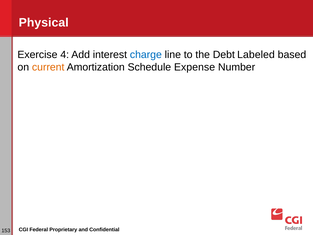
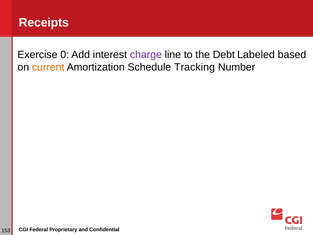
Physical: Physical -> Receipts (44, 23)
4: 4 -> 0 (65, 55)
charge colour: blue -> purple (146, 55)
Expense: Expense -> Tracking (195, 67)
